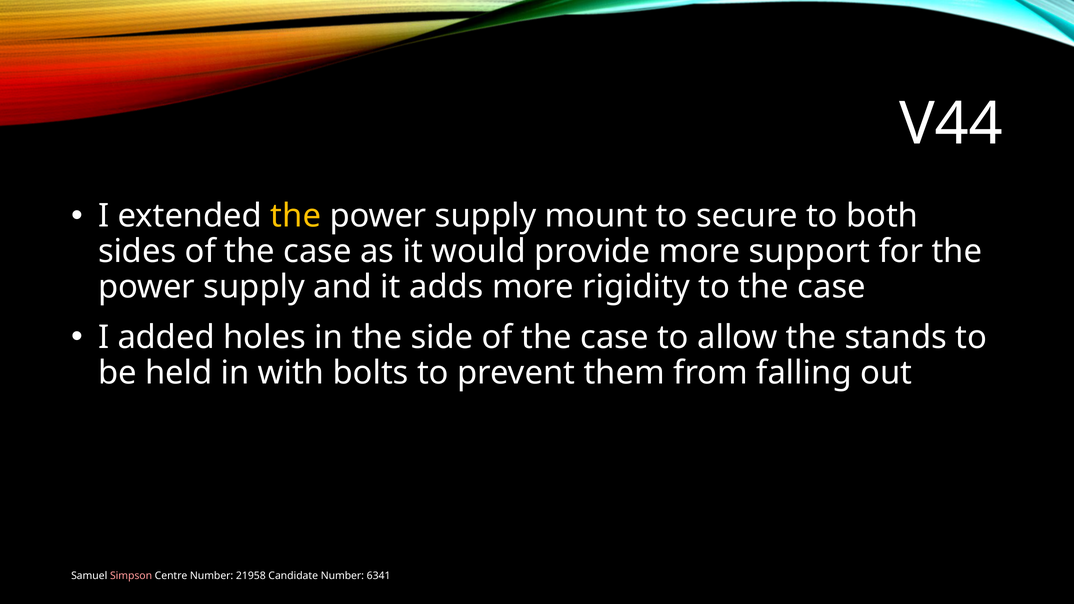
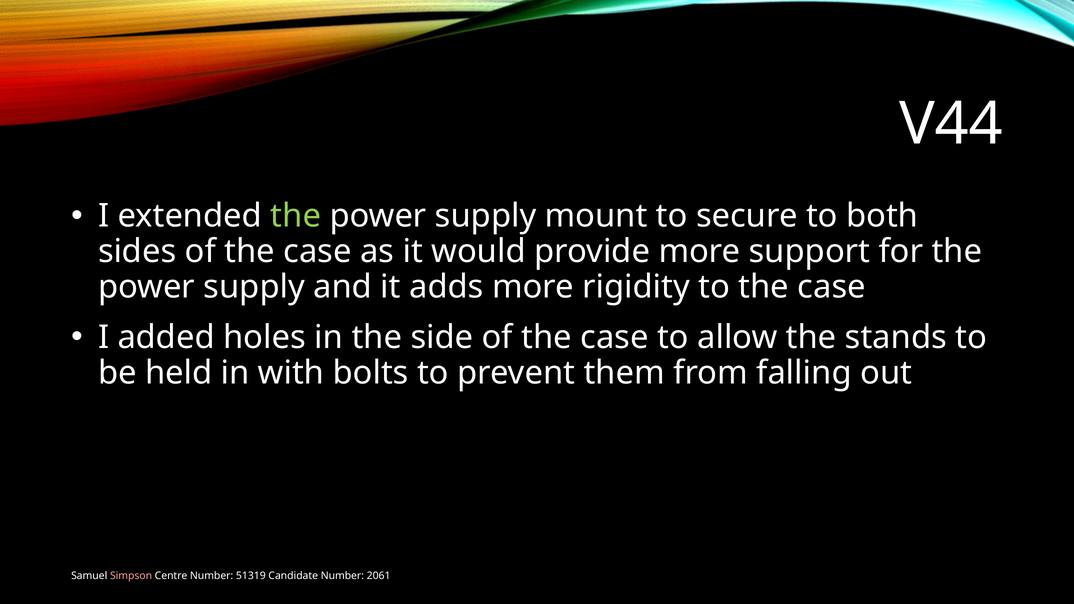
the colour: yellow -> light green (296, 216)
21958: 21958 -> 51319 (251, 576)
6341: 6341 -> 2061 (379, 576)
